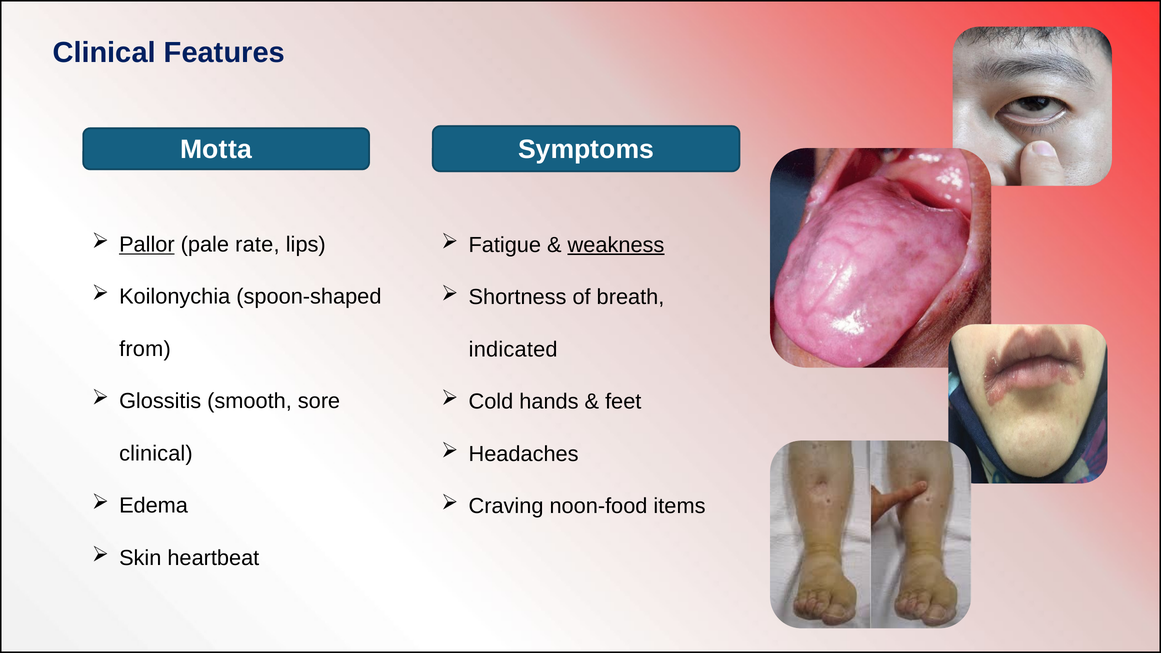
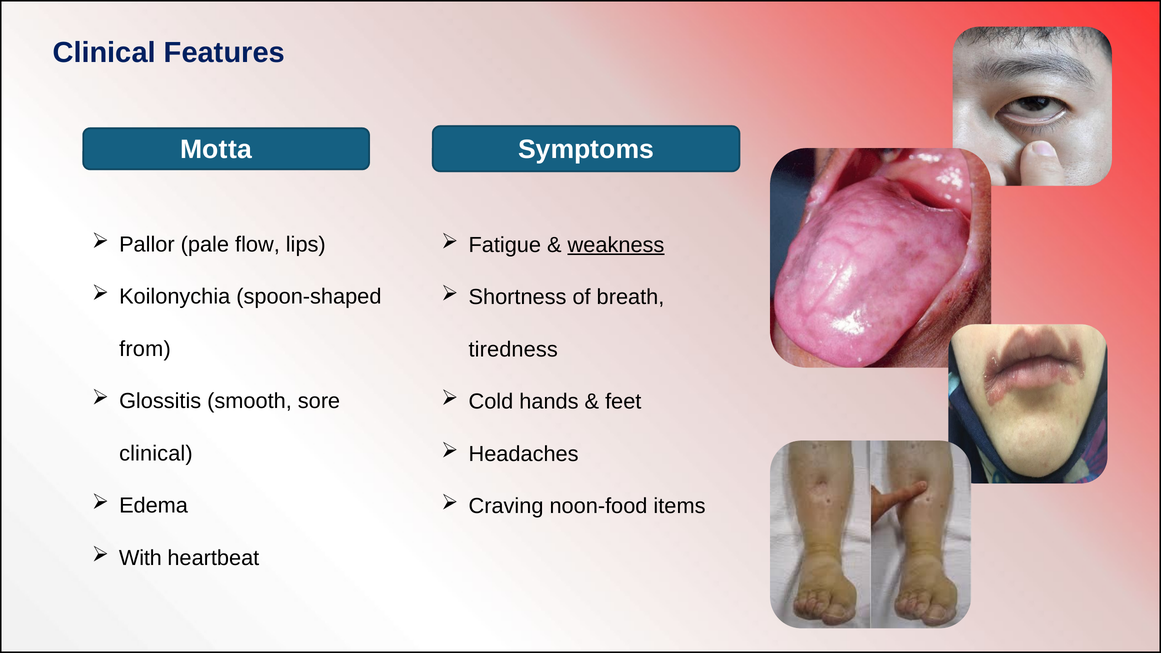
Pallor underline: present -> none (147, 245)
rate: rate -> flow (257, 245)
indicated: indicated -> tiredness (513, 350)
Skin: Skin -> With (140, 558)
